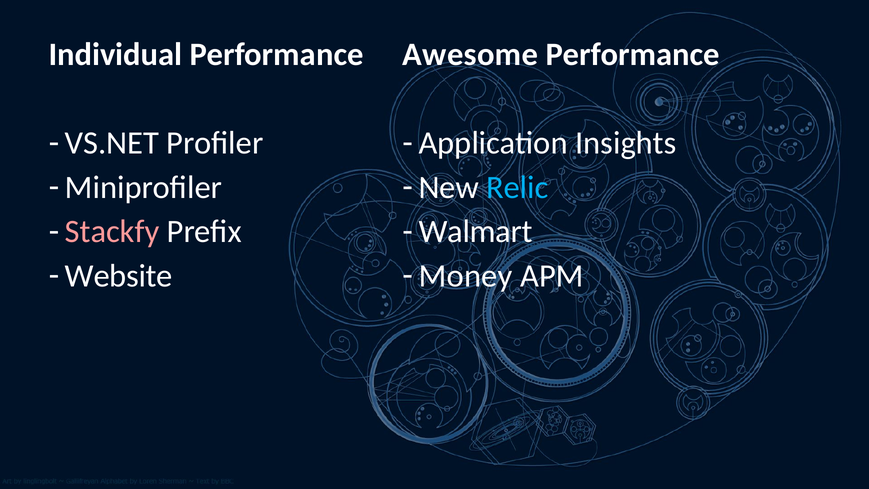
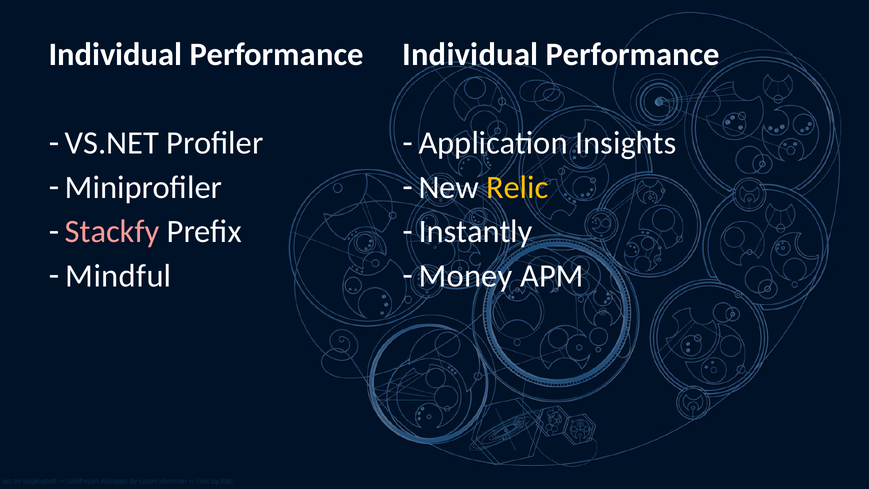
Awesome: Awesome -> Individual (470, 55)
Relic colour: light blue -> yellow (517, 187)
Walmart: Walmart -> Instantly (476, 232)
Website: Website -> Mindful (118, 276)
